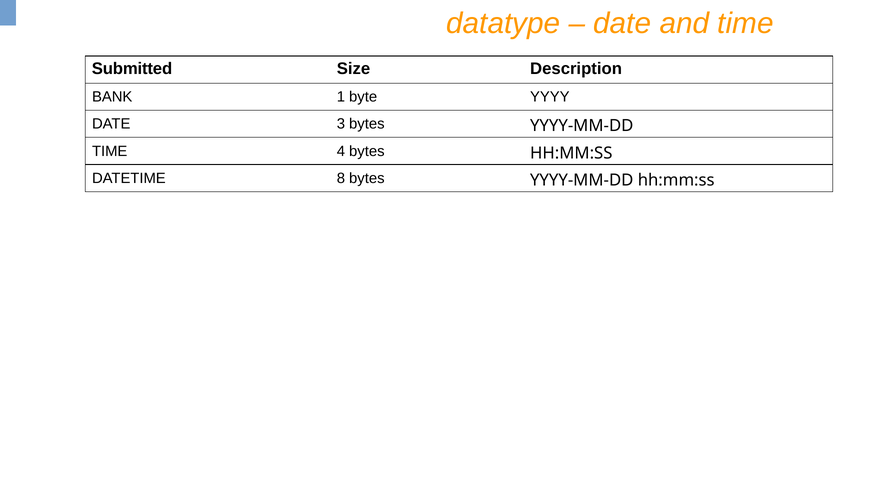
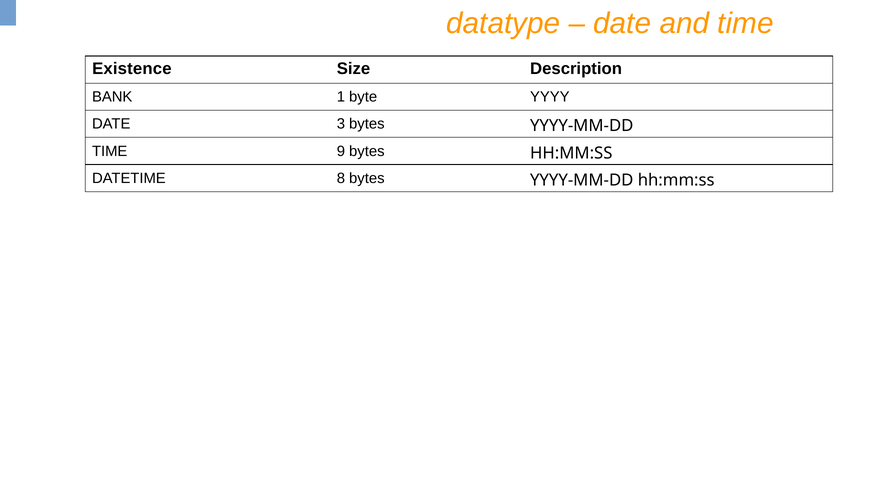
Submitted: Submitted -> Existence (132, 69)
4: 4 -> 9 (341, 151)
